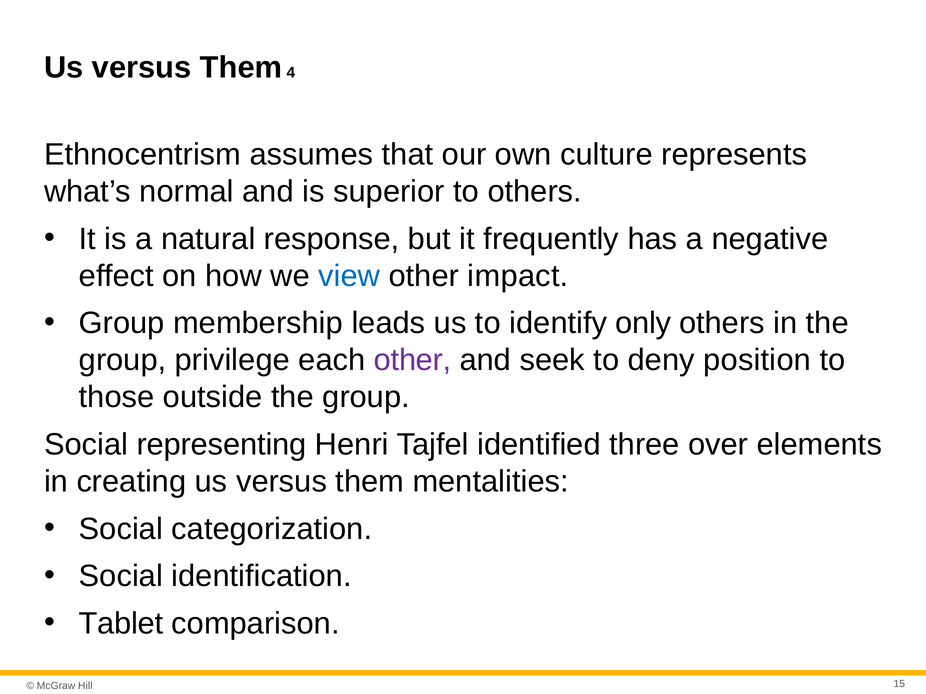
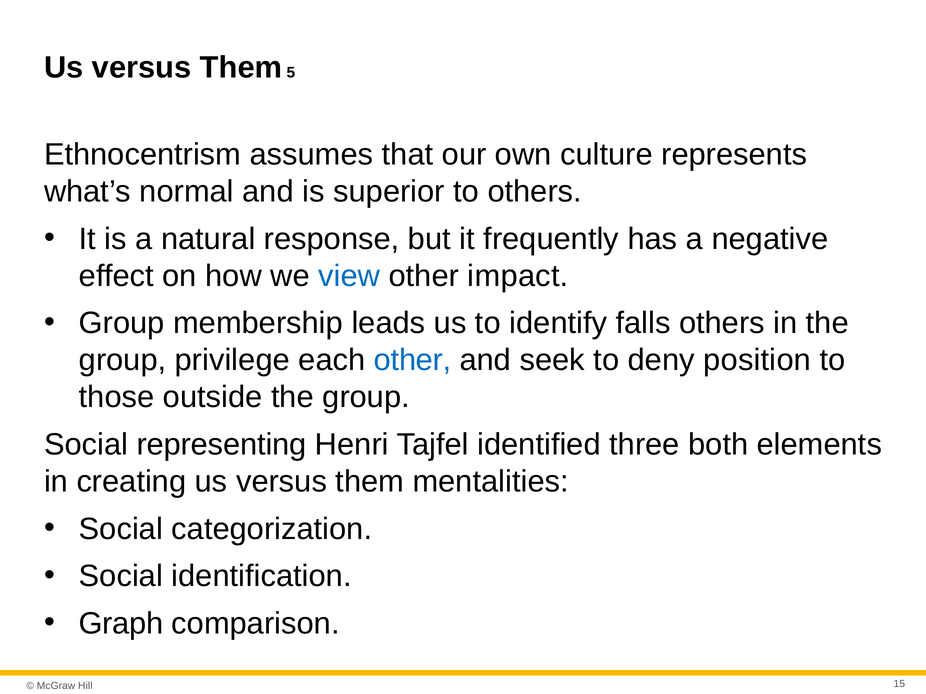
4: 4 -> 5 (291, 72)
only: only -> falls (643, 323)
other colour: purple -> blue (413, 360)
over: over -> both (718, 445)
Tablet: Tablet -> Graph (121, 624)
